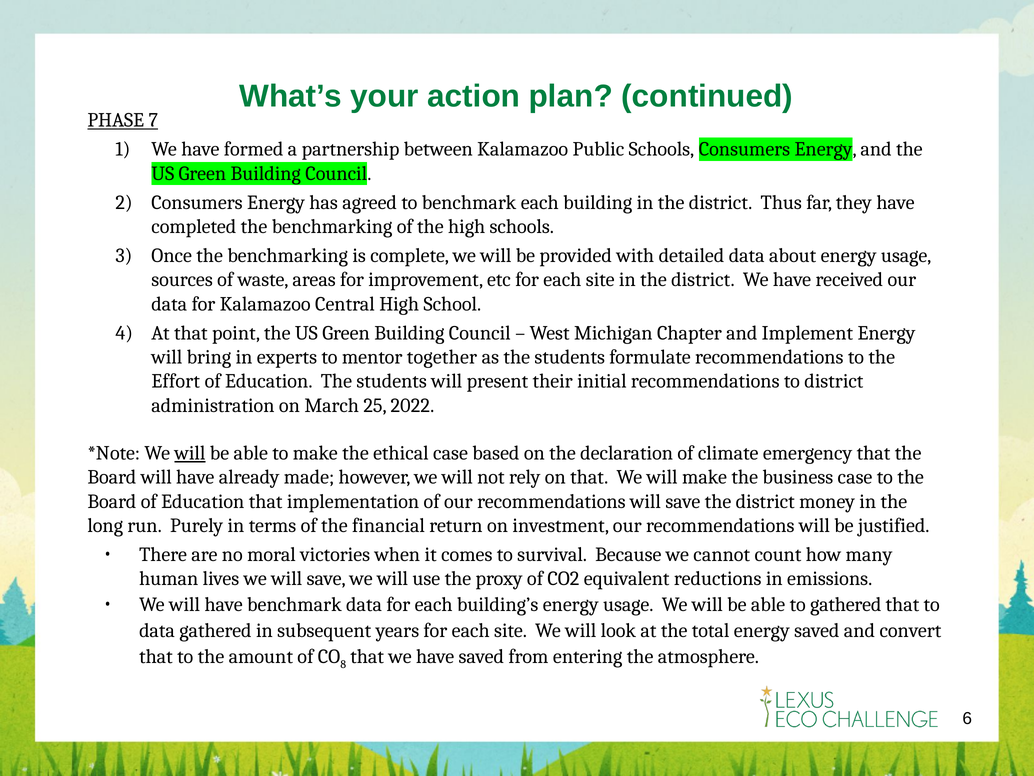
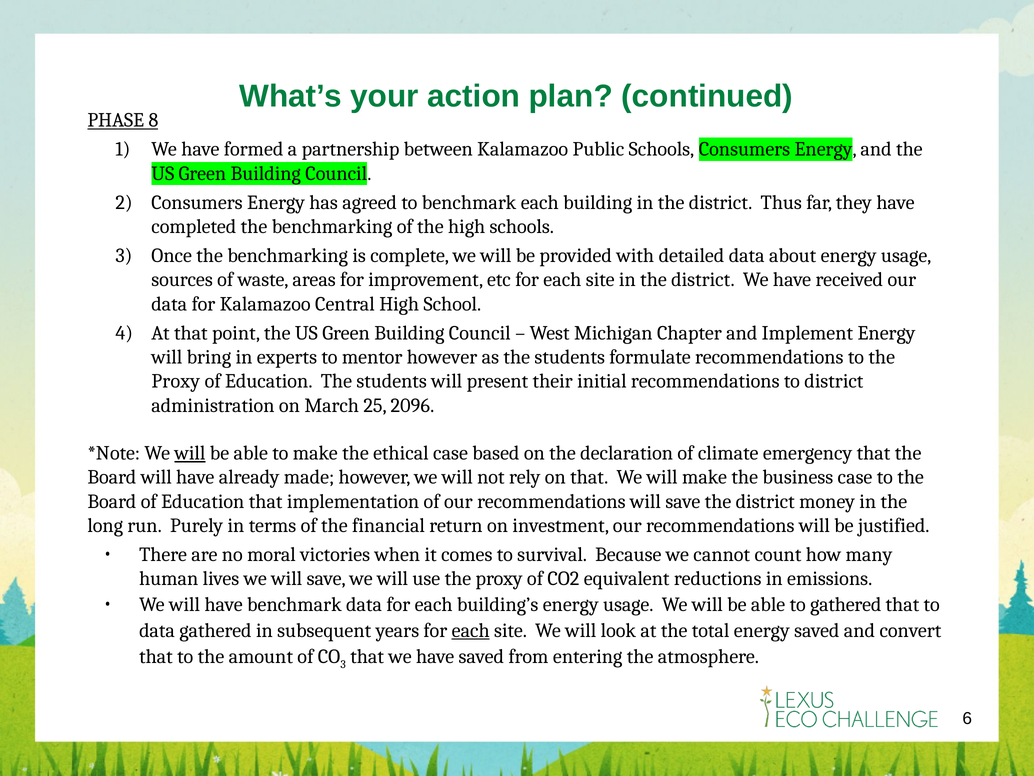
7: 7 -> 8 (153, 120)
mentor together: together -> however (442, 357)
Effort: Effort -> Proxy (176, 381)
2022: 2022 -> 2096 (412, 405)
each underline: none -> present (471, 630)
8: 8 -> 3 (343, 664)
